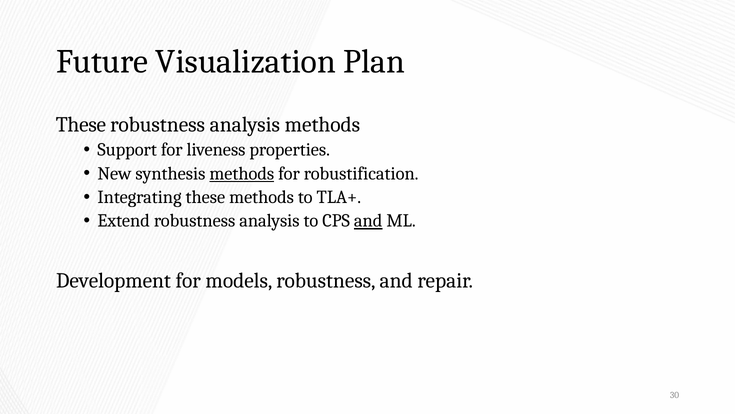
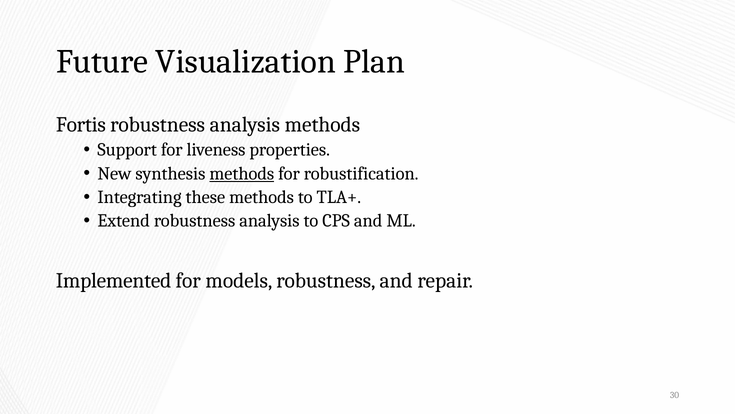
These: These -> Fortis (81, 124)
and underline: present -> none (368, 221)
Development: Development -> Implemented (114, 281)
